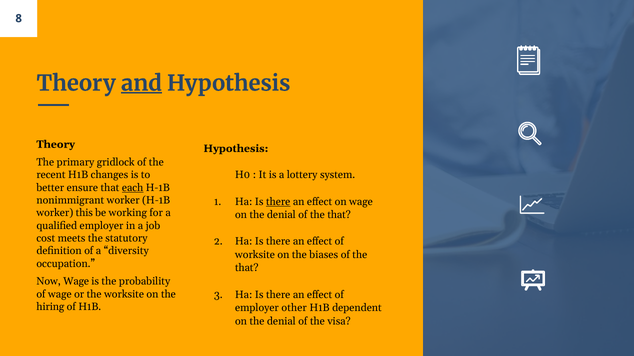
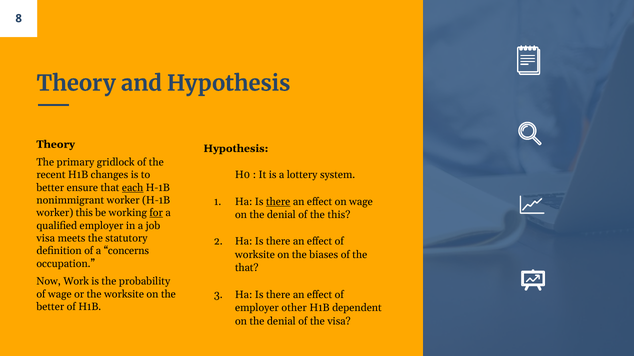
and underline: present -> none (141, 84)
for underline: none -> present (156, 213)
denial of the that: that -> this (339, 215)
cost: cost -> visa (46, 239)
diversity: diversity -> concerns (126, 251)
Now Wage: Wage -> Work (76, 282)
hiring: hiring -> better (50, 307)
